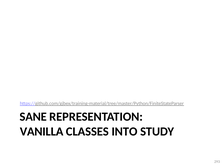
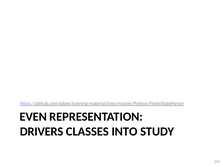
SANE: SANE -> EVEN (33, 117)
VANILLA: VANILLA -> DRIVERS (42, 132)
